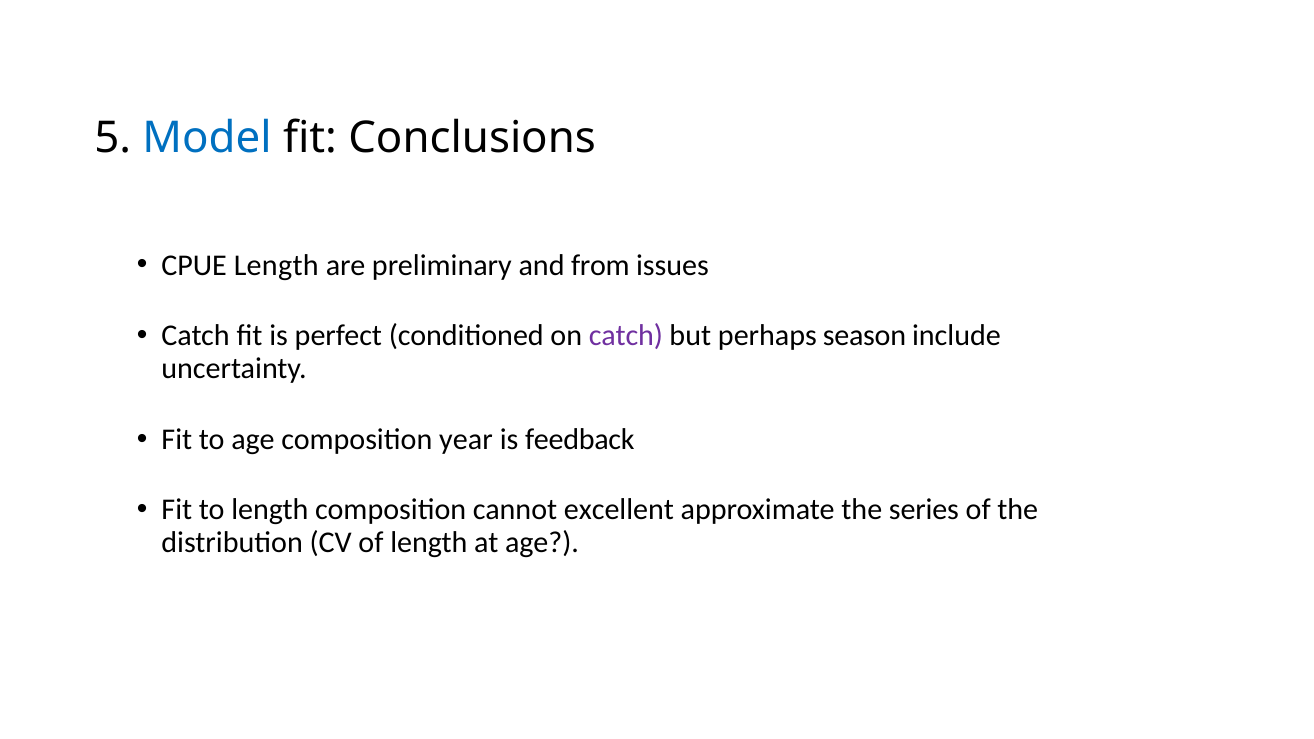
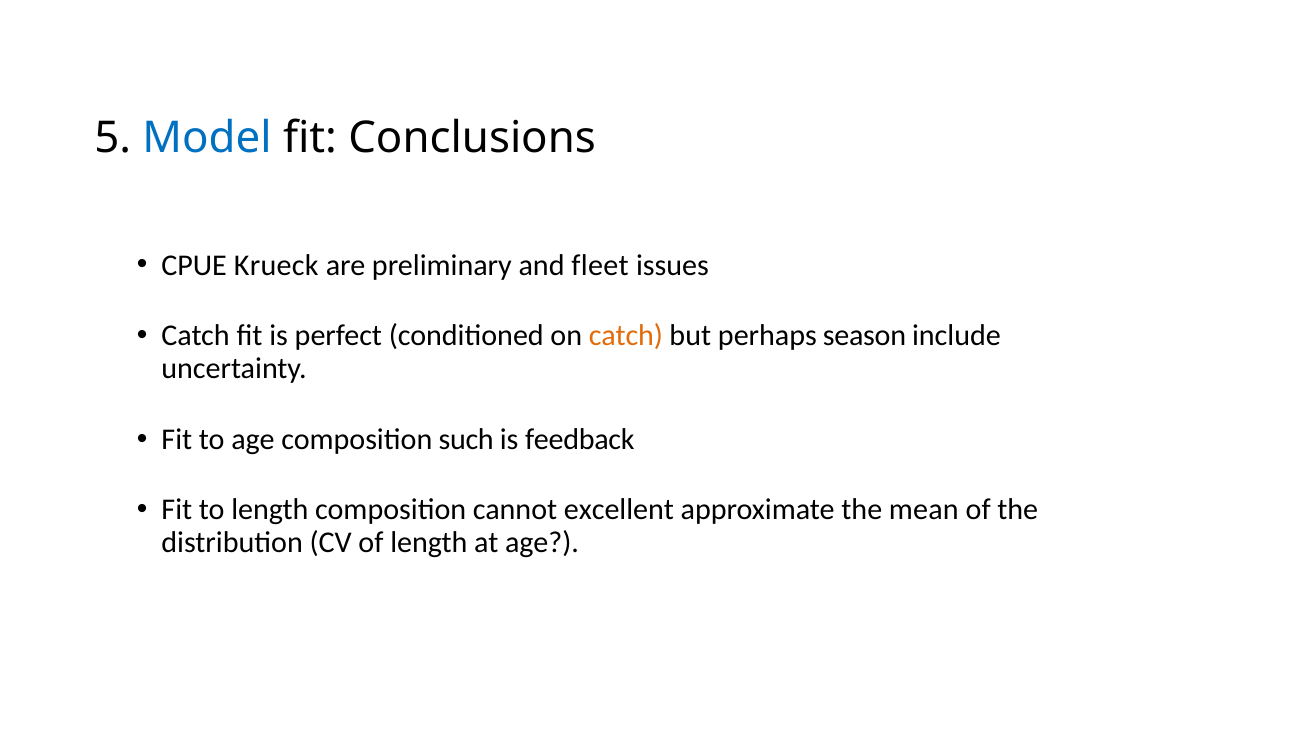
CPUE Length: Length -> Krueck (276, 265)
from: from -> fleet (600, 265)
catch colour: purple -> orange (626, 336)
year: year -> such (466, 439)
series: series -> mean (924, 510)
